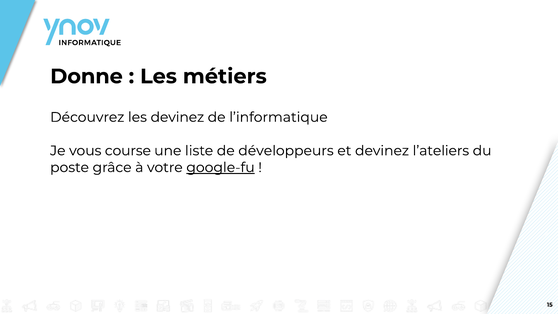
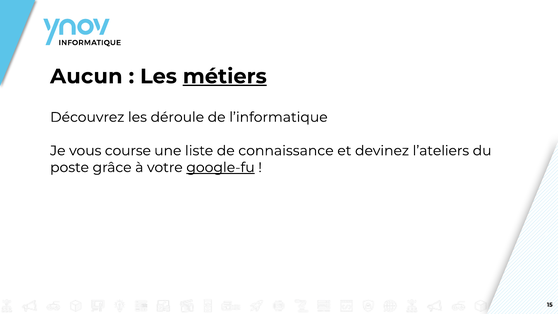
Donne: Donne -> Aucun (86, 76)
métiers underline: none -> present (225, 76)
les devinez: devinez -> déroule (177, 117)
développeurs: développeurs -> connaissance (286, 151)
